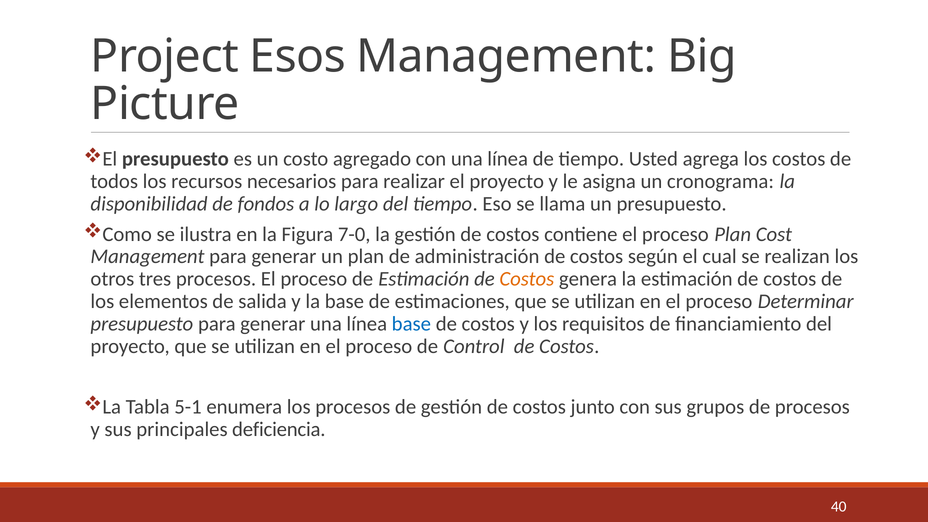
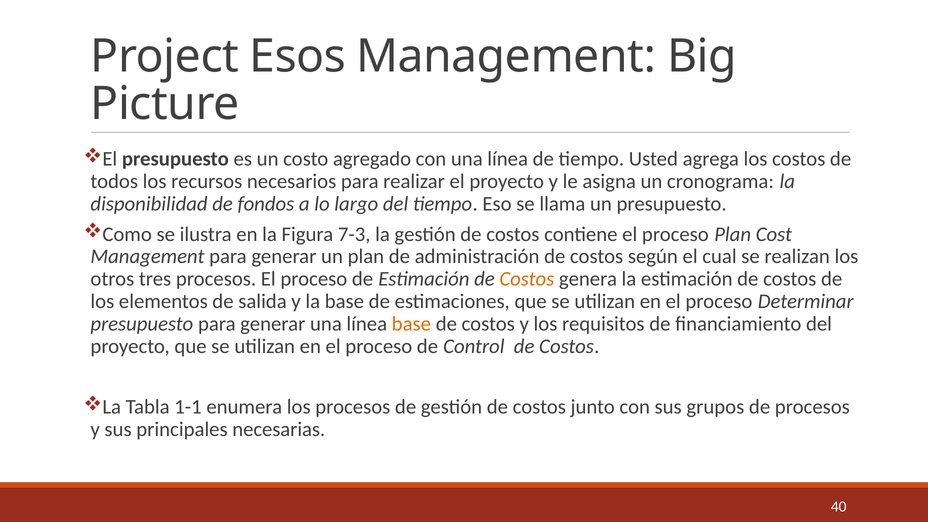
7-0: 7-0 -> 7-3 (354, 234)
base colour: blue -> orange (411, 324)
5-1: 5-1 -> 1-1 (188, 407)
deficiencia: deficiencia -> necesarias (279, 429)
